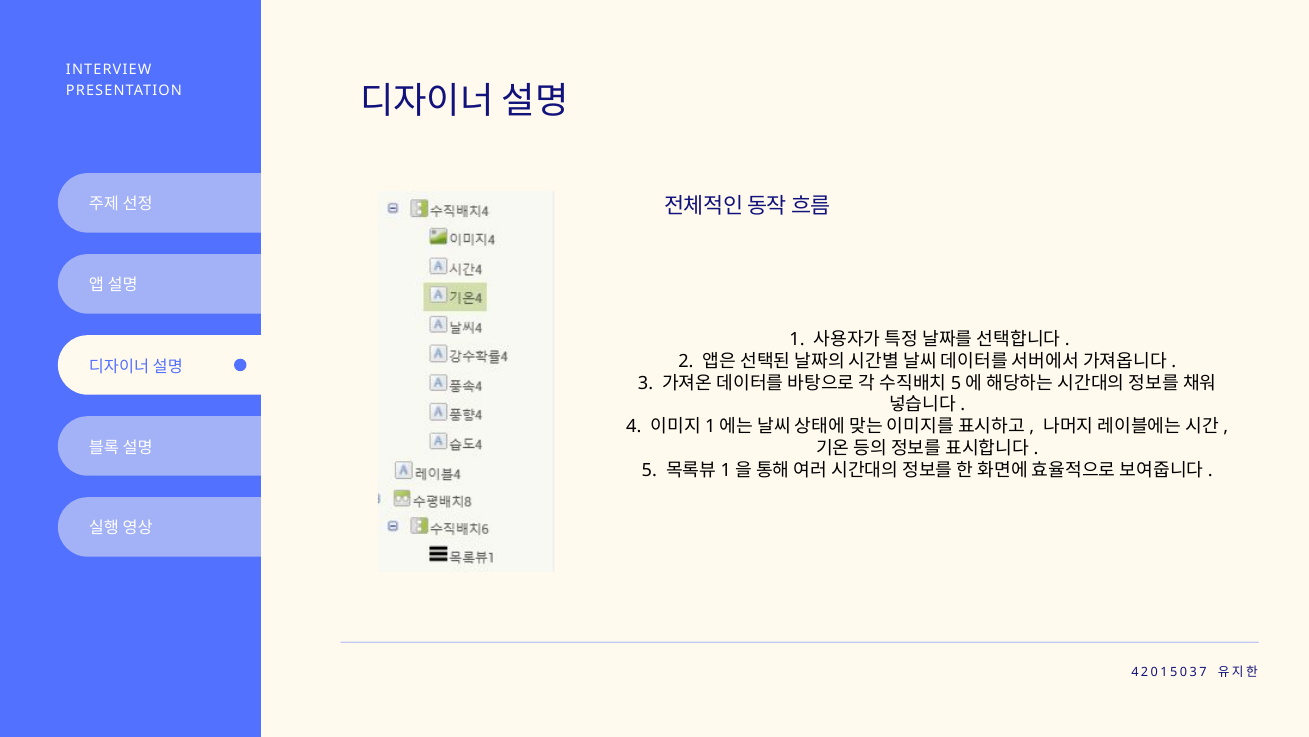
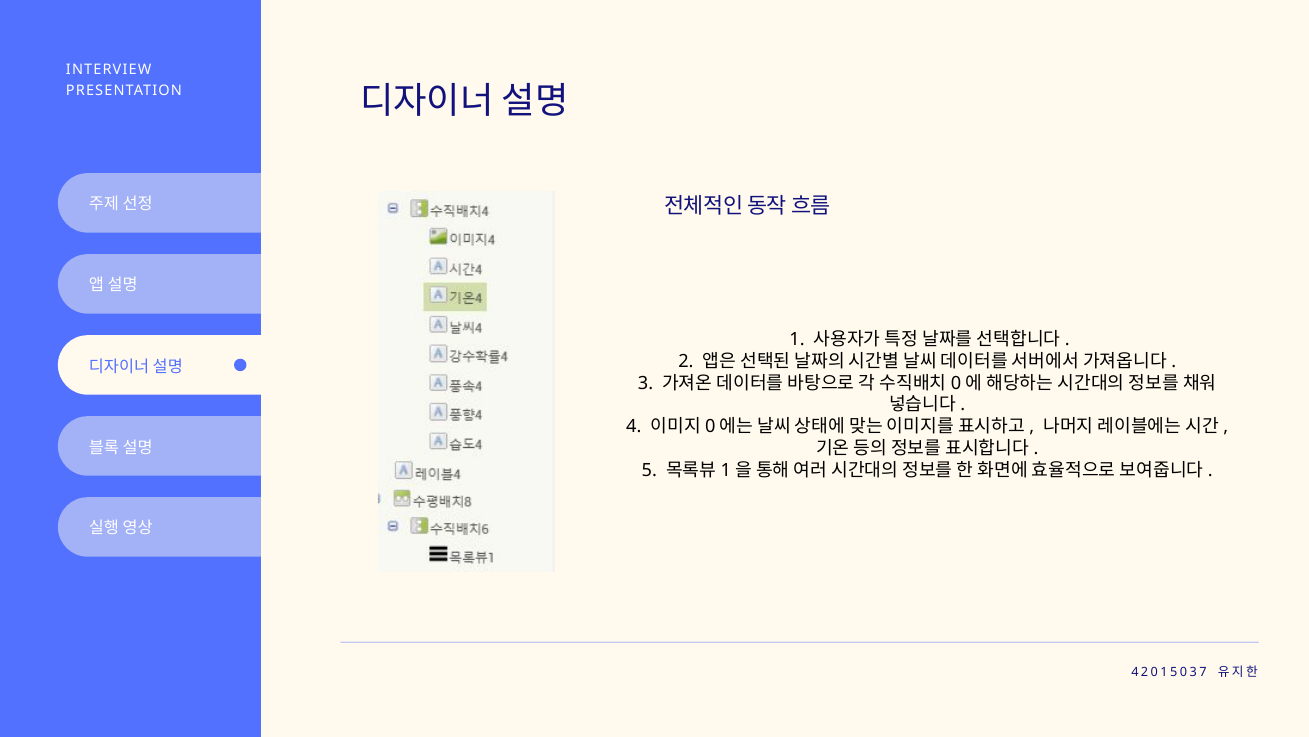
5: 5 -> 0 (956, 383)
1: 1 -> 0 (710, 426)
